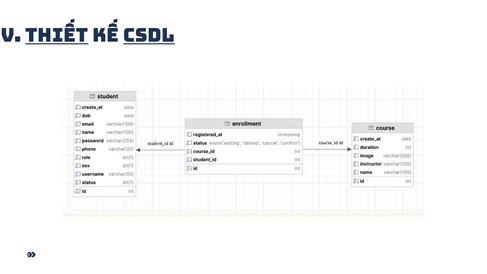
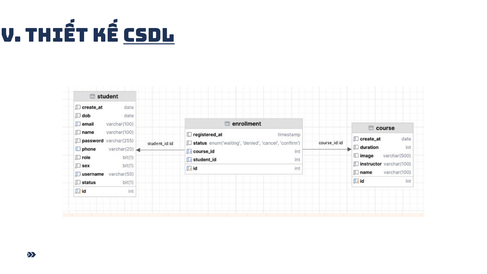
Thiết underline: present -> none (57, 36)
